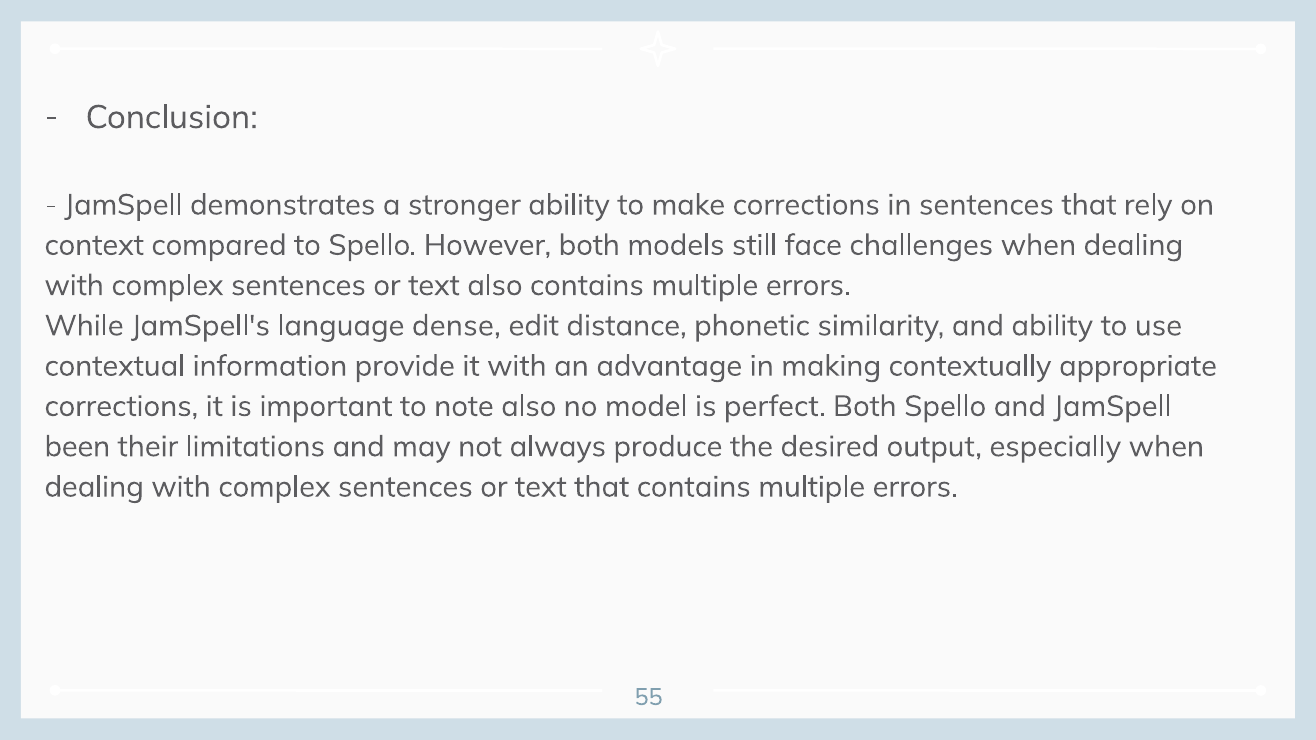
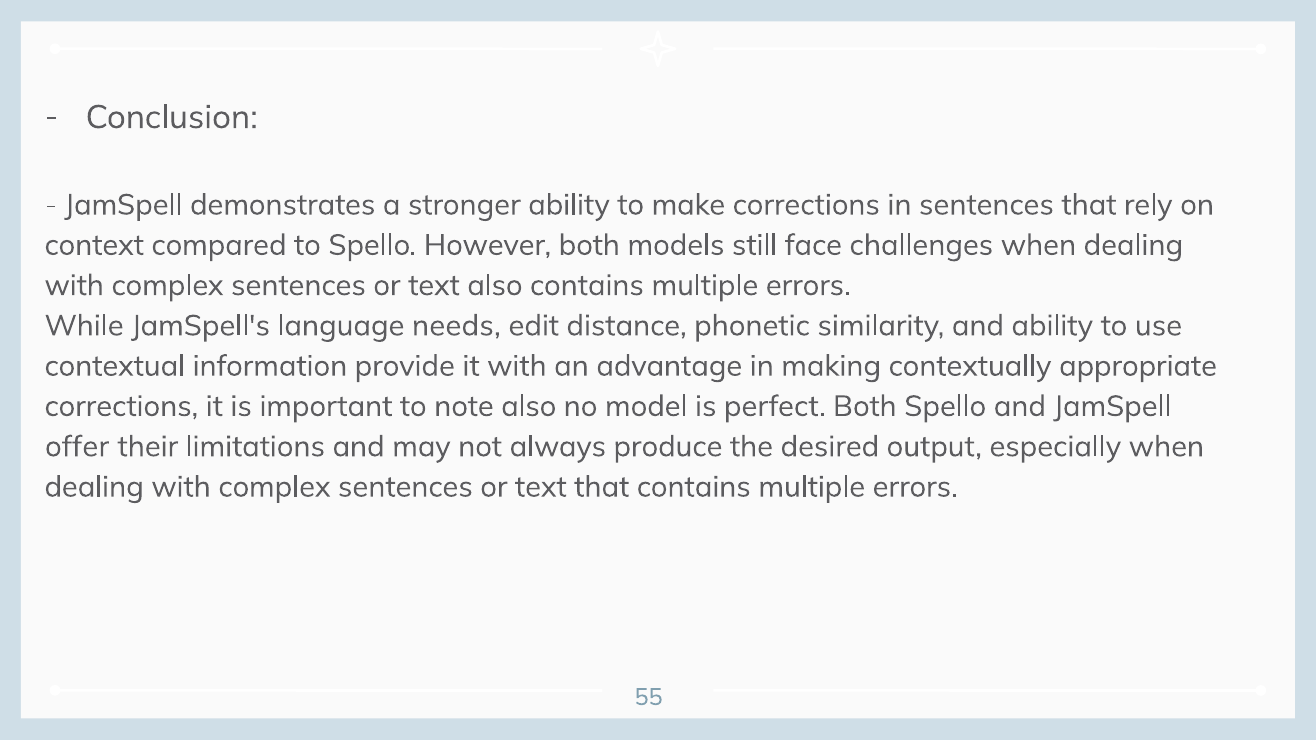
dense: dense -> needs (456, 326)
been: been -> offer (77, 447)
